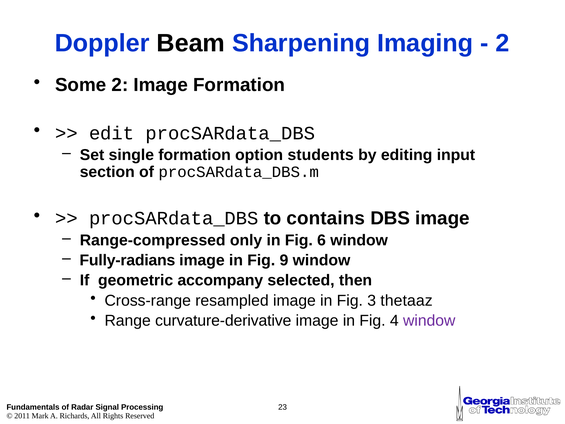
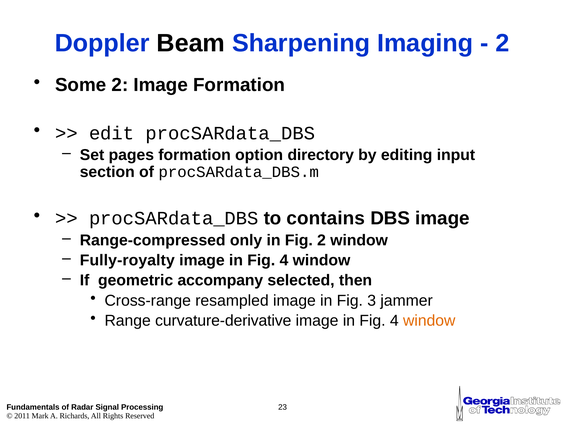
single: single -> pages (131, 155)
students: students -> directory (321, 155)
Fig 6: 6 -> 2 (321, 240)
Fully-radians: Fully-radians -> Fully-royalty (127, 260)
9: 9 -> 4 (284, 260)
thetaaz: thetaaz -> jammer (407, 300)
window colour: purple -> orange (429, 320)
